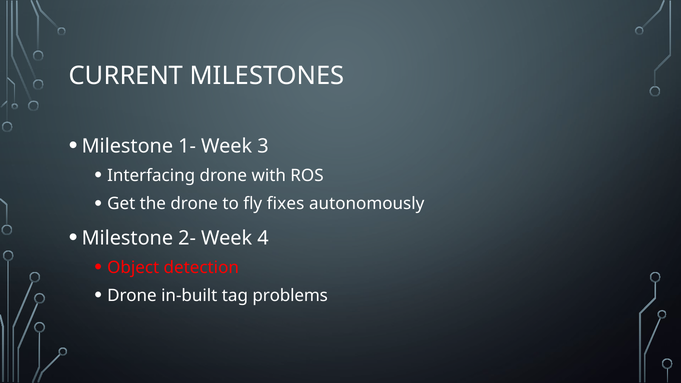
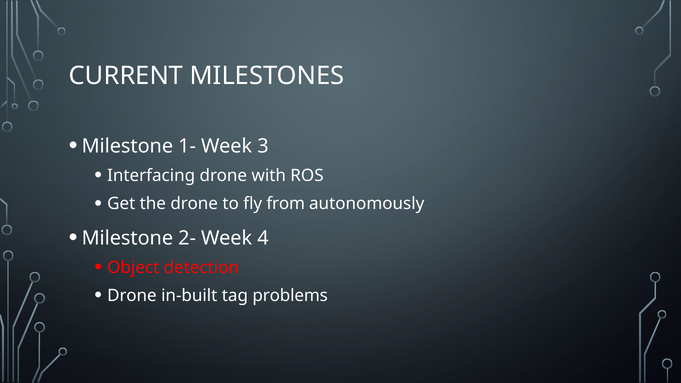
fixes: fixes -> from (286, 204)
